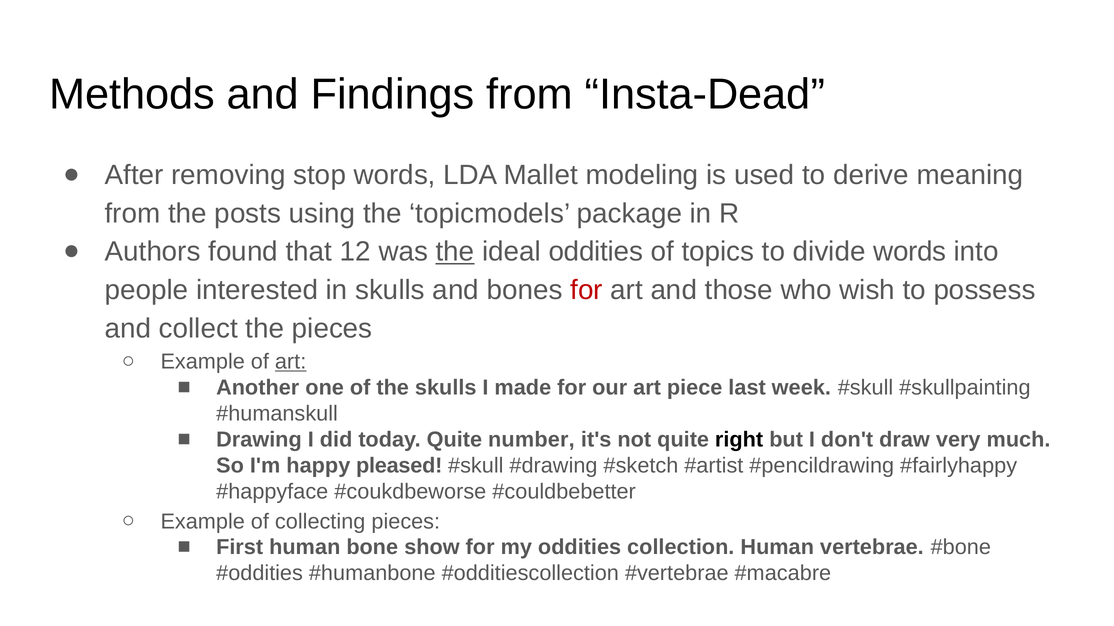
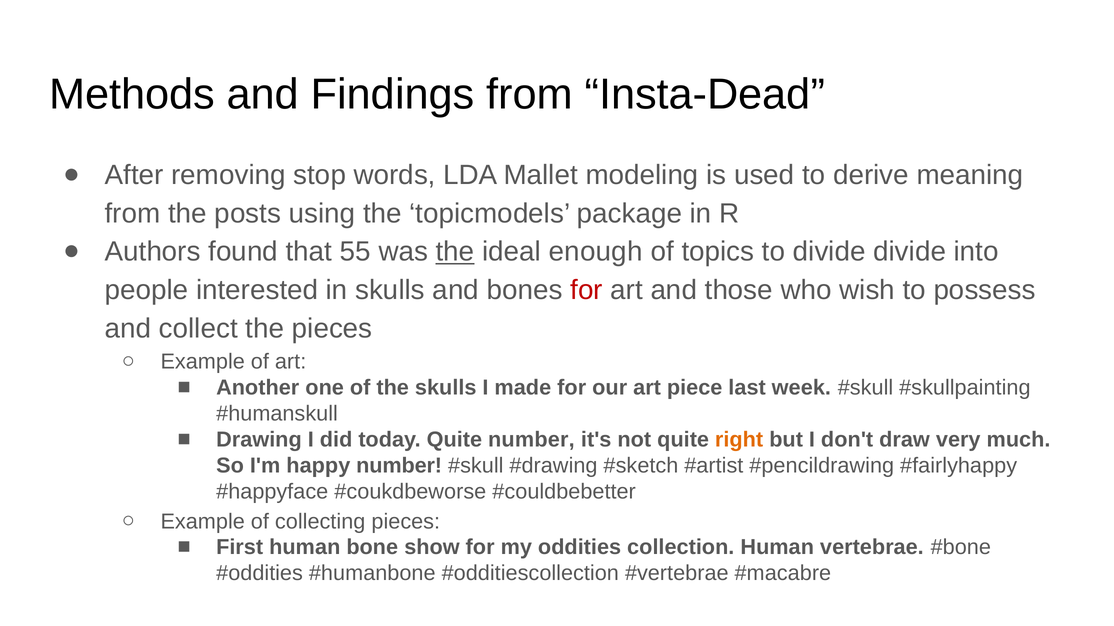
12: 12 -> 55 (355, 252)
ideal oddities: oddities -> enough (596, 252)
divide words: words -> divide (910, 252)
art underline: present -> none (291, 362)
right colour: black -> orange (739, 440)
happy pleased: pleased -> number (399, 466)
